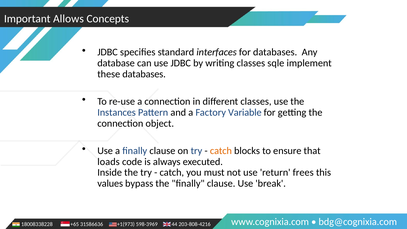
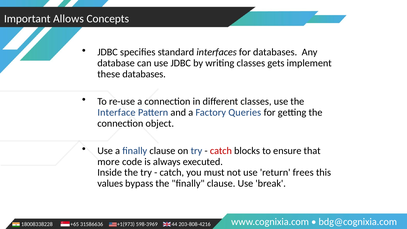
sqle: sqle -> gets (276, 63)
Instances: Instances -> Interface (117, 112)
Variable: Variable -> Queries (245, 112)
catch colour: orange -> red (221, 151)
loads: loads -> more (109, 162)
